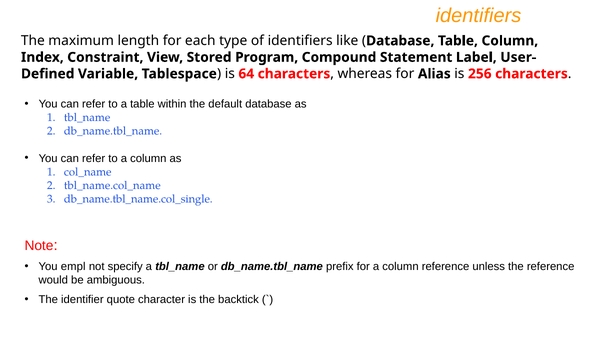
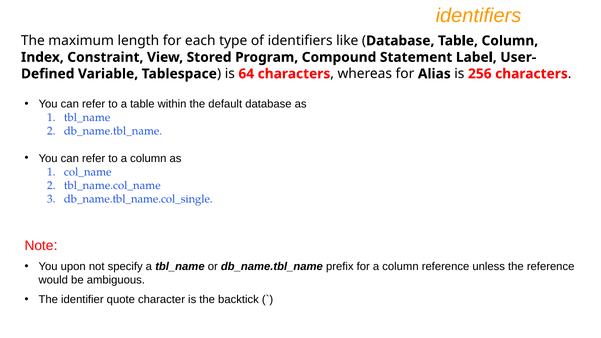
empl: empl -> upon (73, 267)
